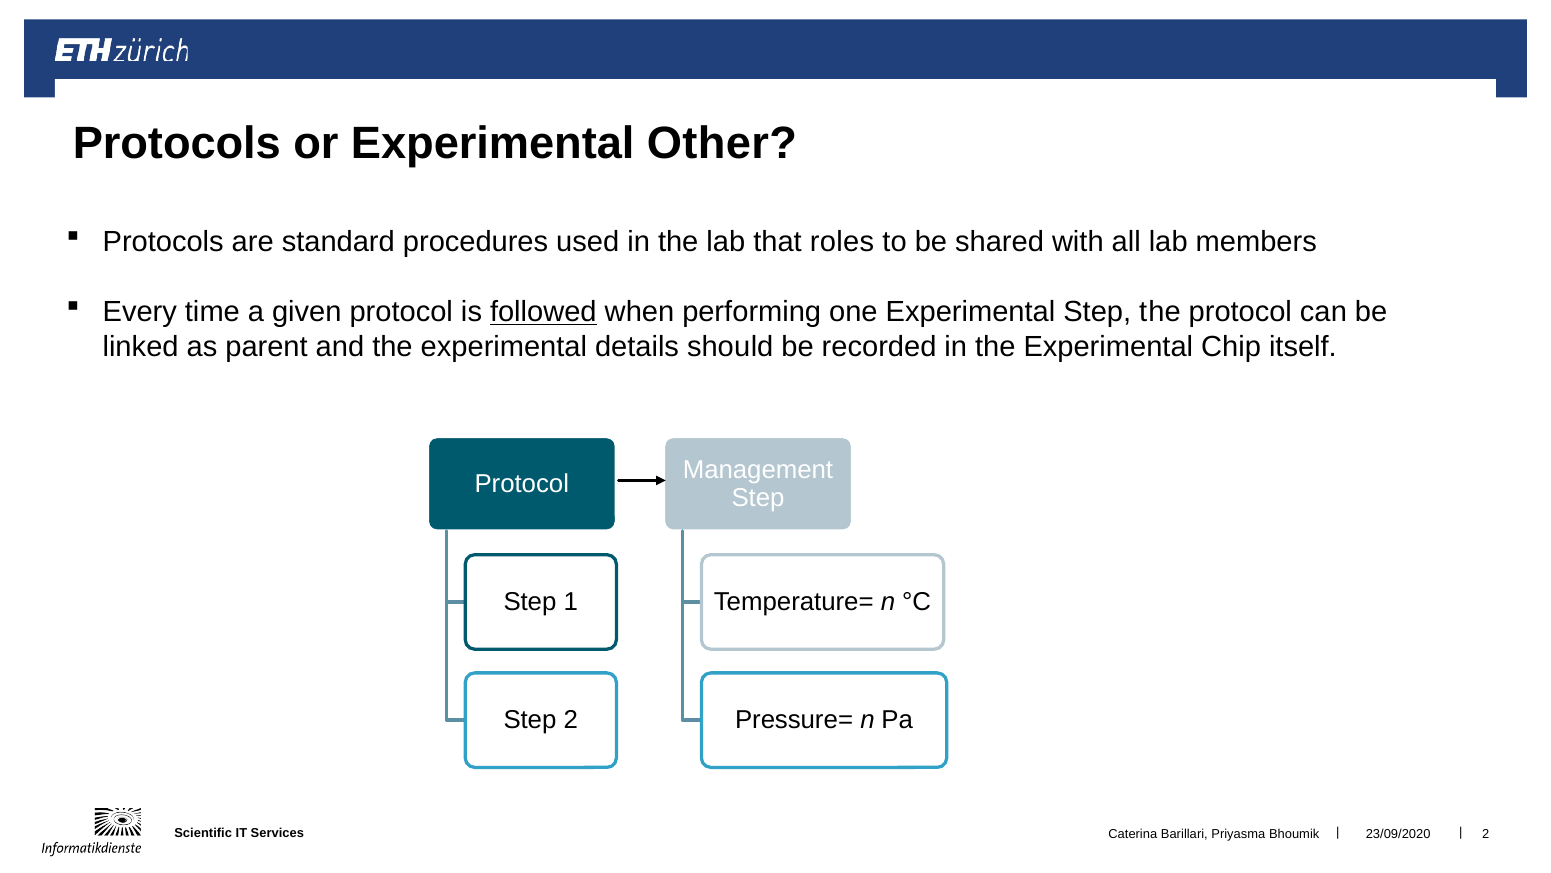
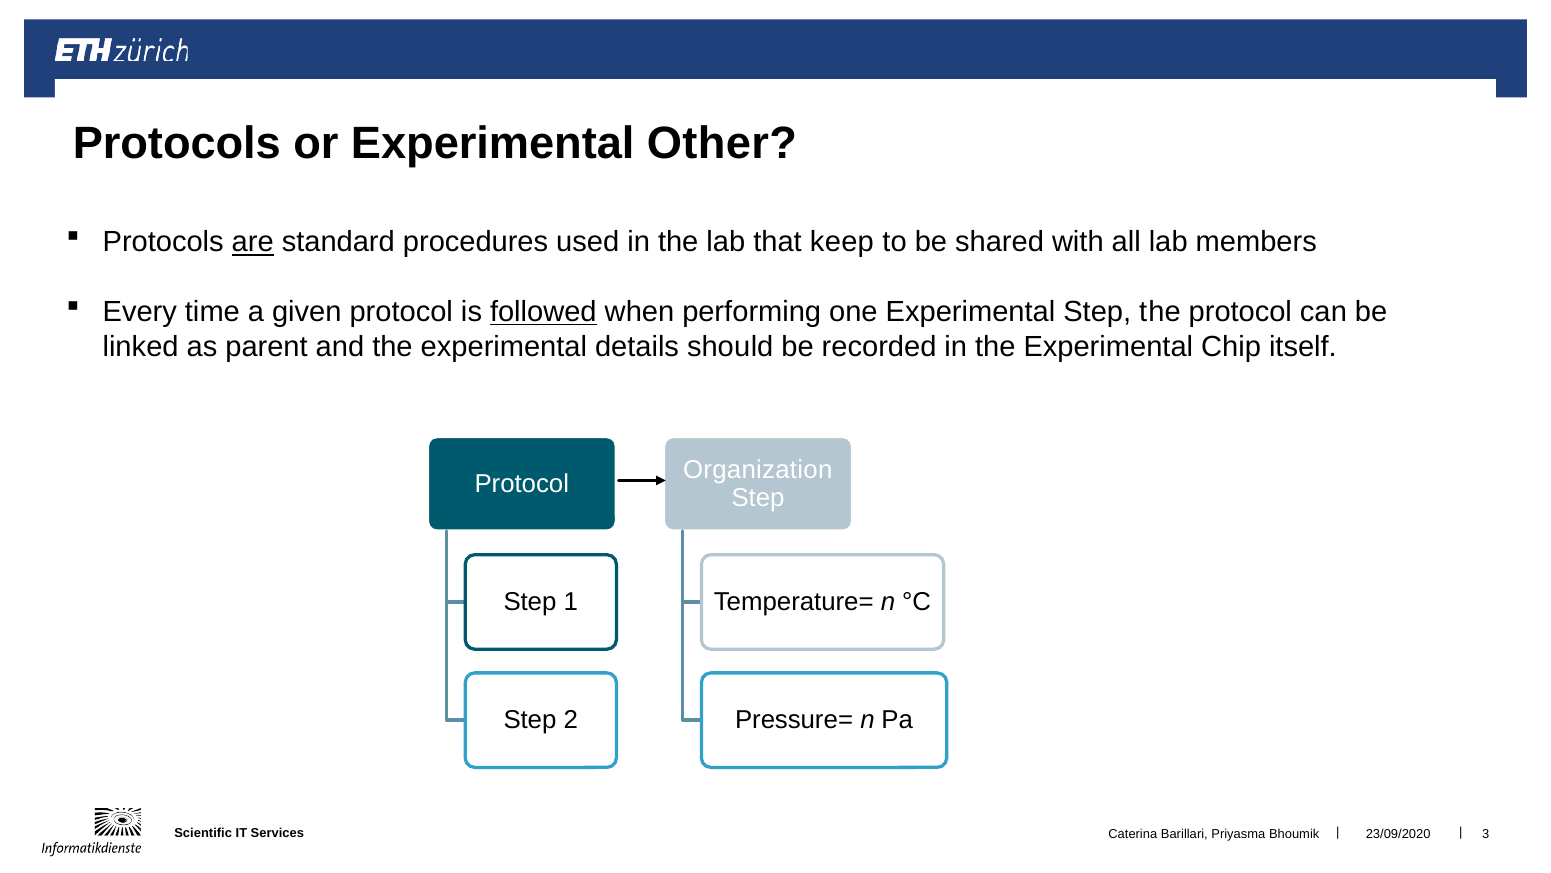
are underline: none -> present (253, 242)
roles: roles -> keep (842, 242)
Management: Management -> Organization (758, 469)
Bhoumik 2: 2 -> 3 (1486, 833)
